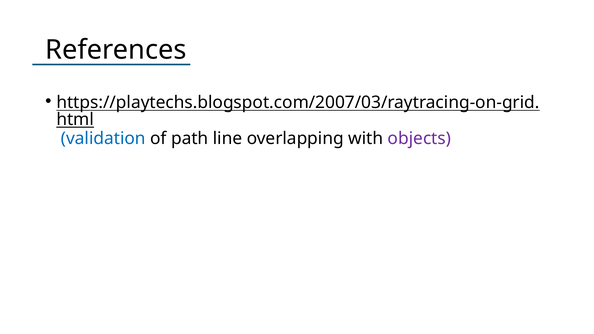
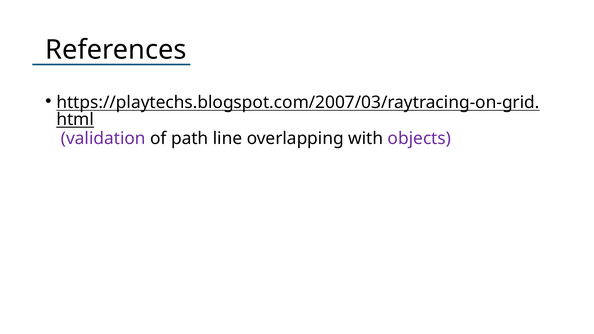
validation colour: blue -> purple (103, 139)
